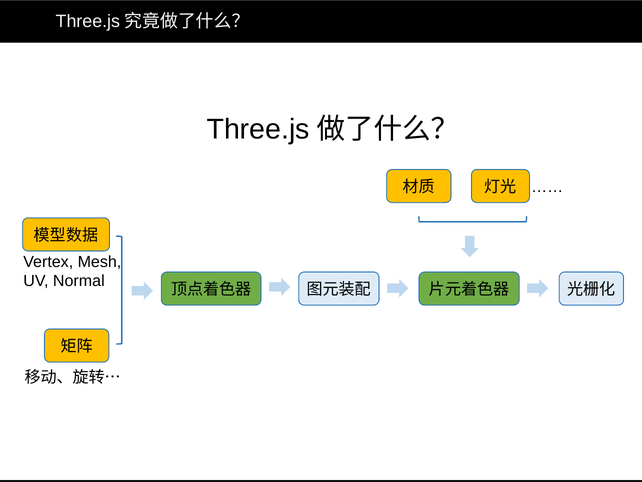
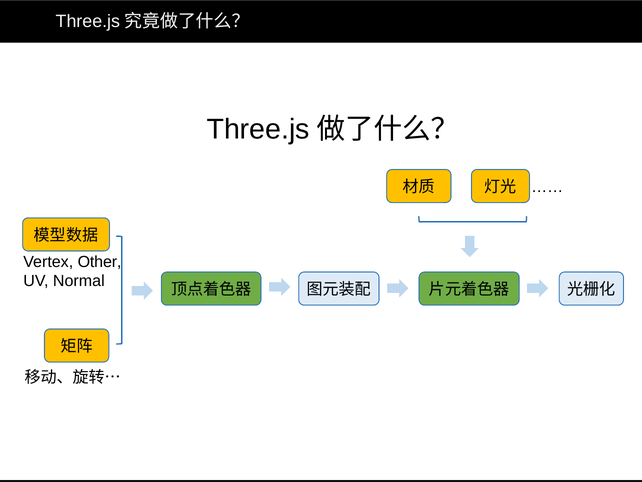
Mesh: Mesh -> Other (100, 262)
